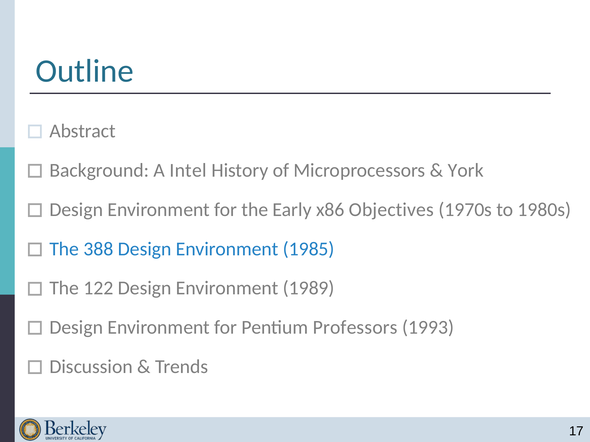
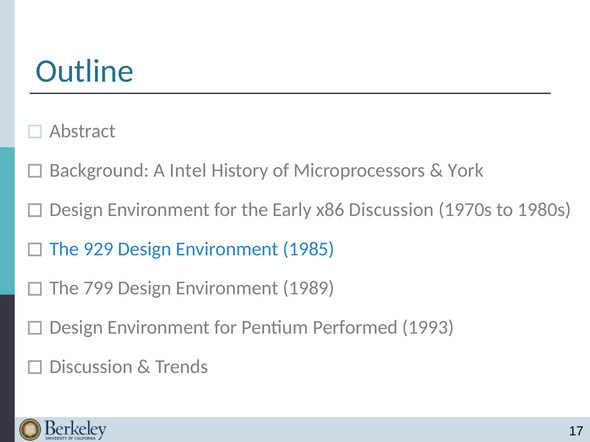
x86 Objectives: Objectives -> Discussion (391, 210)
388: 388 -> 929 (98, 249)
122: 122 -> 799 (98, 288)
Professors: Professors -> Performed (355, 328)
